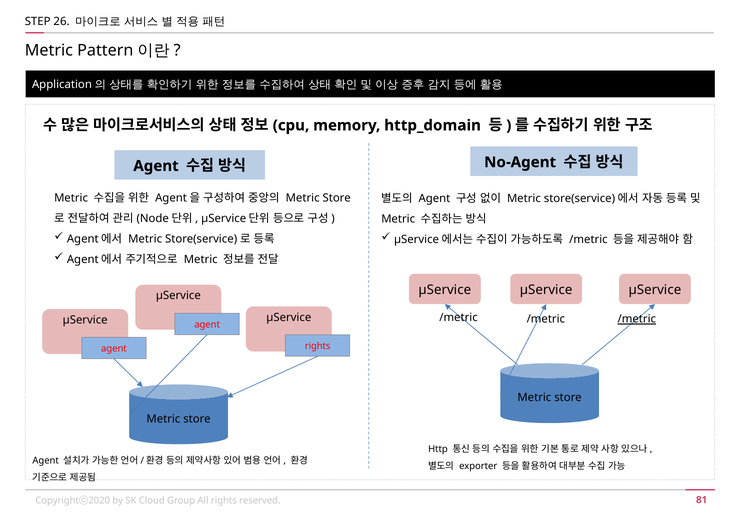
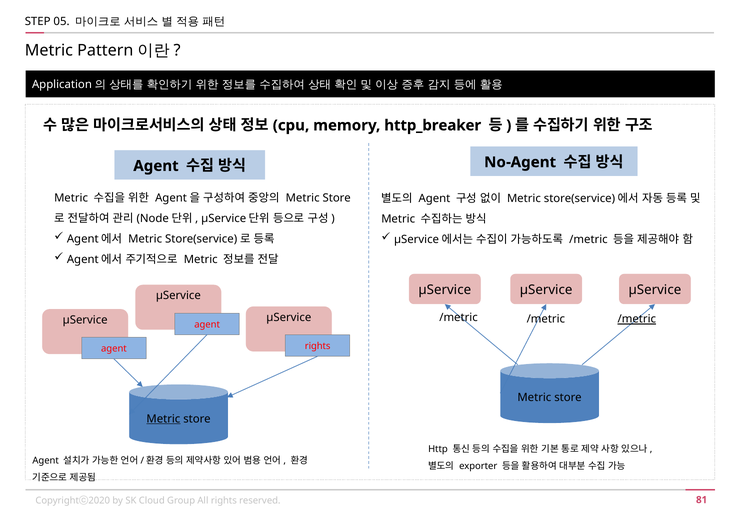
26: 26 -> 05 (62, 22)
http_domain: http_domain -> http_breaker (433, 125)
Metric underline: none -> present (163, 419)
